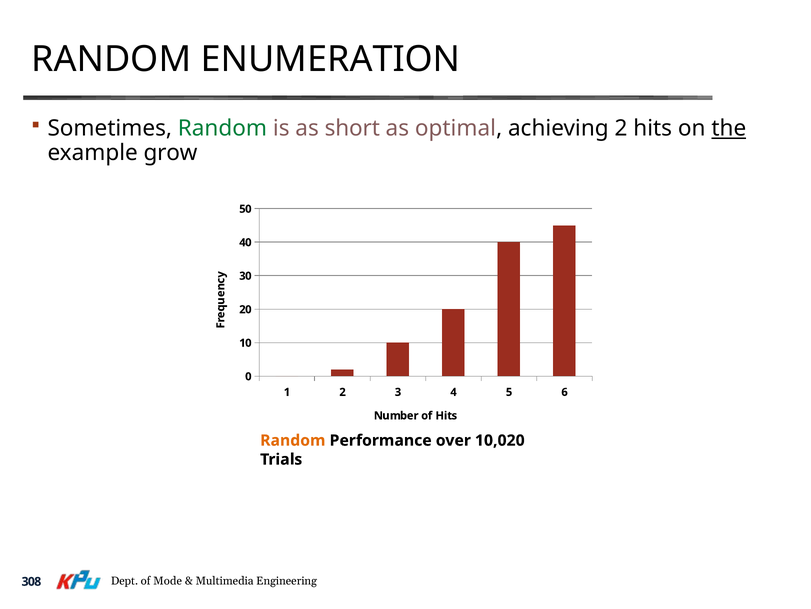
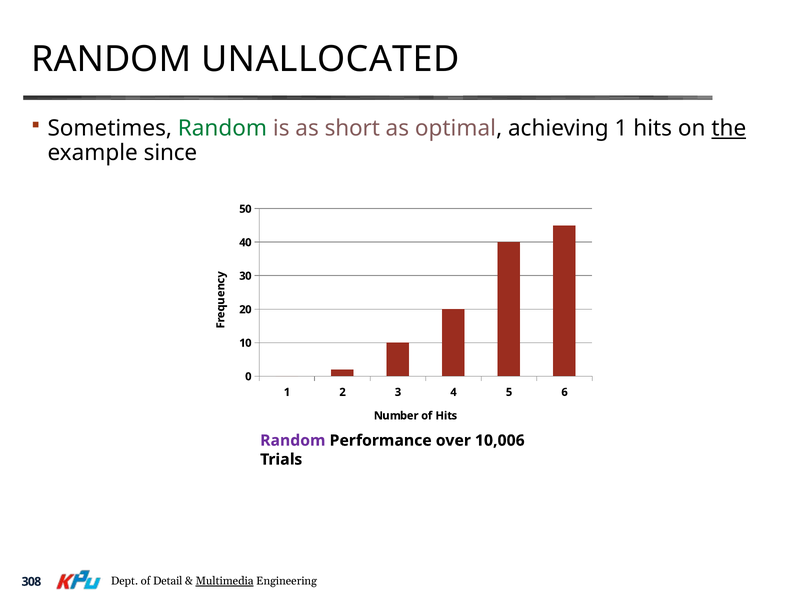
ENUMERATION: ENUMERATION -> UNALLOCATED (330, 59)
achieving 2: 2 -> 1 (621, 128)
grow: grow -> since (170, 153)
Random colour: orange -> purple (293, 440)
10,020: 10,020 -> 10,006 (500, 440)
Mode: Mode -> Detail (168, 581)
Multimedia underline: none -> present (225, 581)
